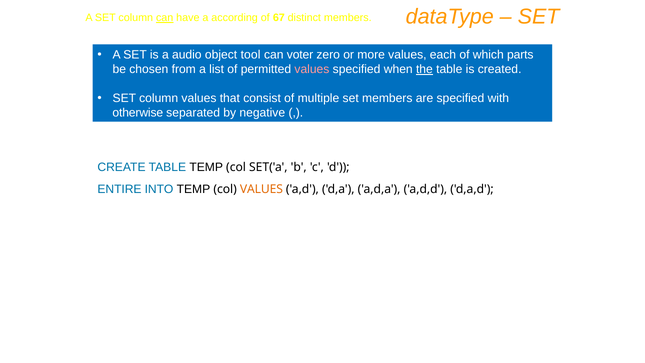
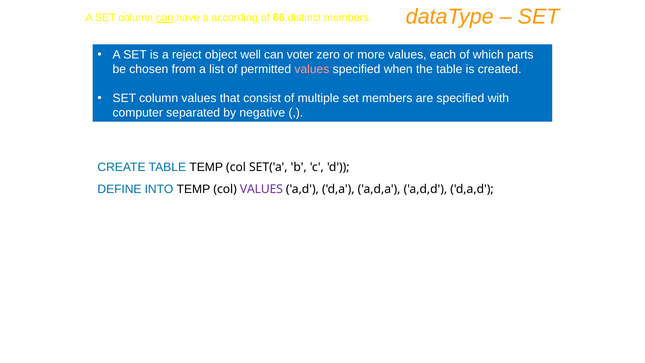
67: 67 -> 66 (279, 18)
audio: audio -> reject (187, 55)
tool: tool -> well (251, 55)
the underline: present -> none (424, 69)
otherwise: otherwise -> computer (138, 113)
ENTIRE: ENTIRE -> DEFINE (119, 189)
VALUES colour: orange -> purple (261, 189)
